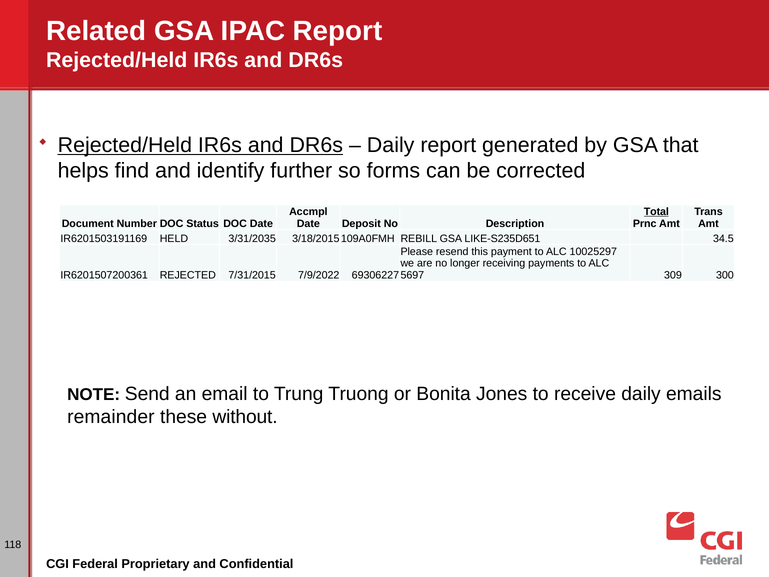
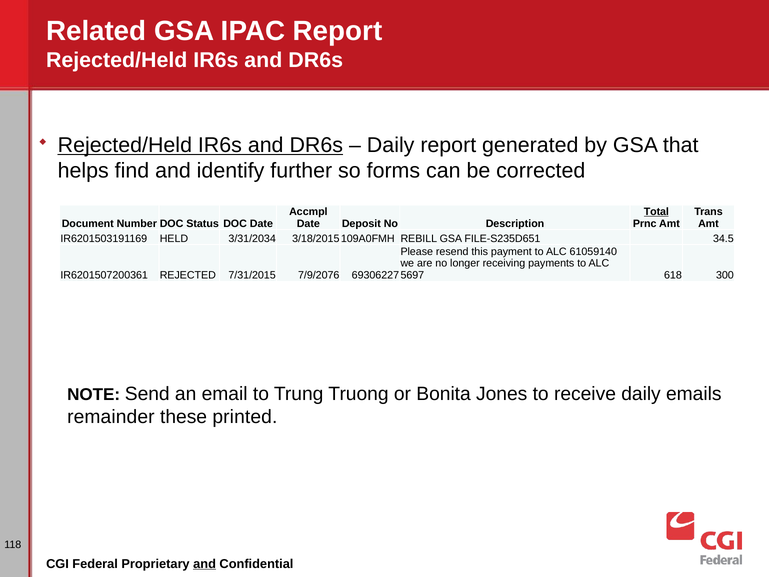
3/31/2035: 3/31/2035 -> 3/31/2034 (252, 239)
LIKE-S235D651: LIKE-S235D651 -> FILE-S235D651 (502, 239)
10025297: 10025297 -> 61059140 (593, 251)
7/9/2022: 7/9/2022 -> 7/9/2076 (319, 275)
309: 309 -> 618 (673, 275)
without: without -> printed (245, 417)
and underline: none -> present (205, 564)
